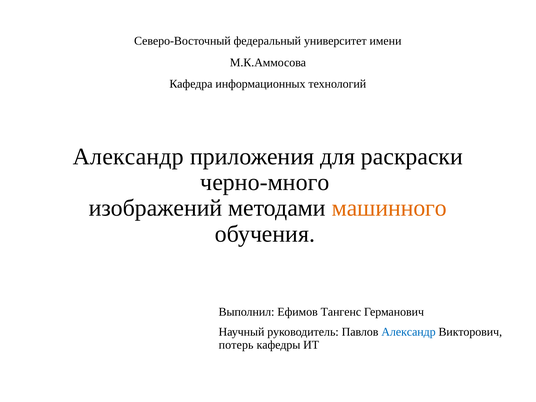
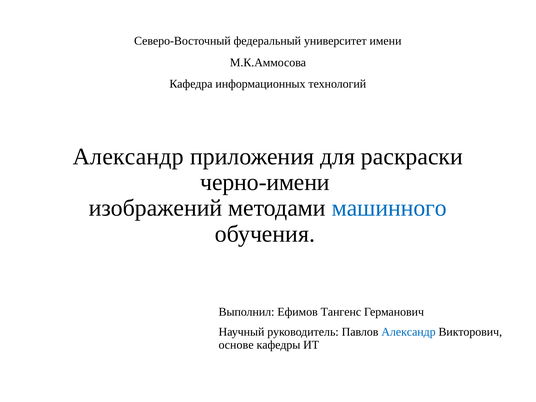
черно-много: черно-много -> черно-имени (265, 182)
машинного colour: orange -> blue (389, 208)
потерь: потерь -> основе (236, 345)
